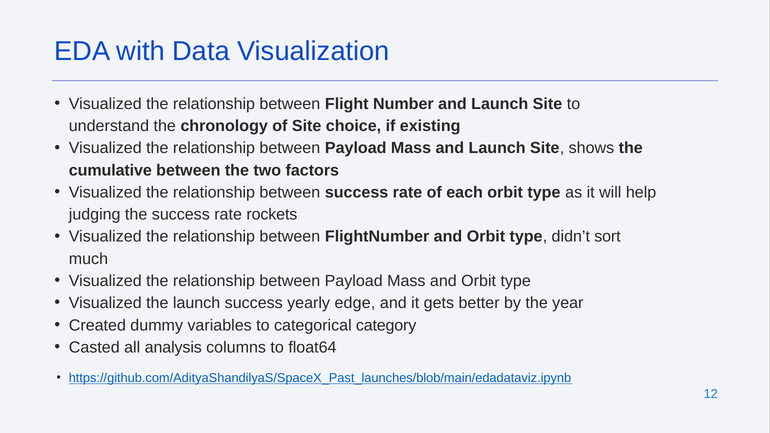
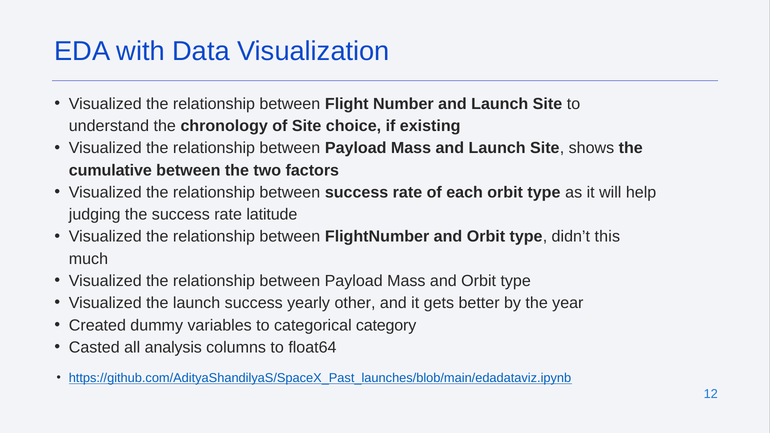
rockets: rockets -> latitude (272, 215)
sort: sort -> this (607, 237)
edge: edge -> other (355, 303)
